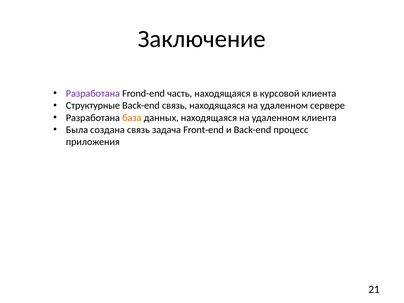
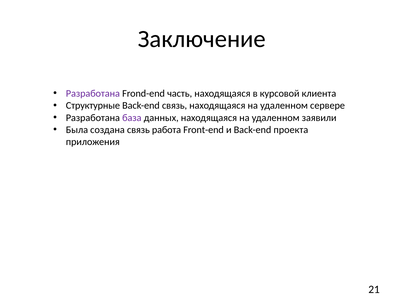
база colour: orange -> purple (132, 118)
удаленном клиента: клиента -> заявили (319, 118)
задача: задача -> работа (167, 130)
процесс: процесс -> проекта (291, 130)
